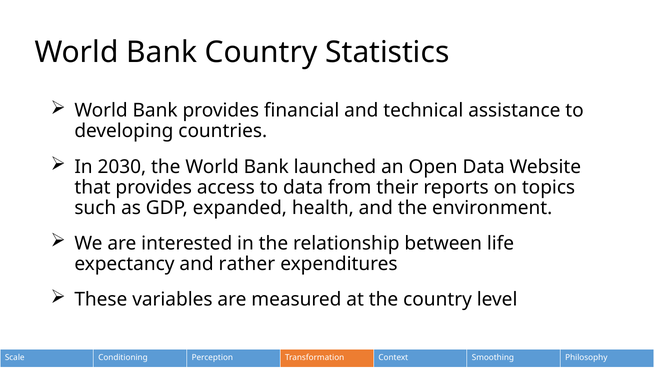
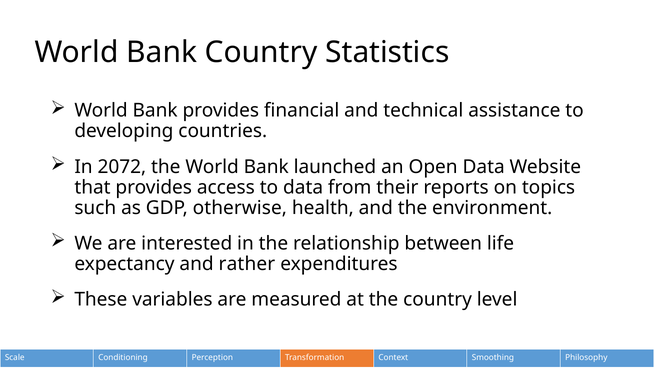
2030: 2030 -> 2072 (122, 167)
expanded: expanded -> otherwise (240, 208)
